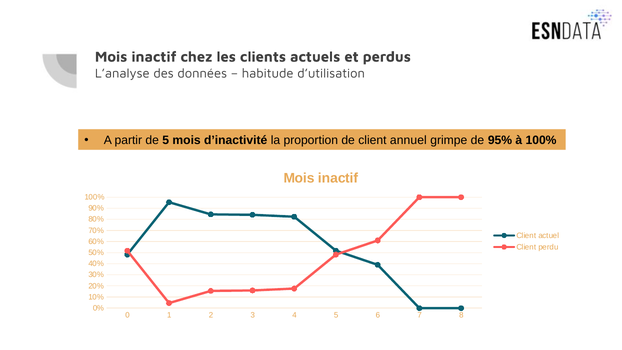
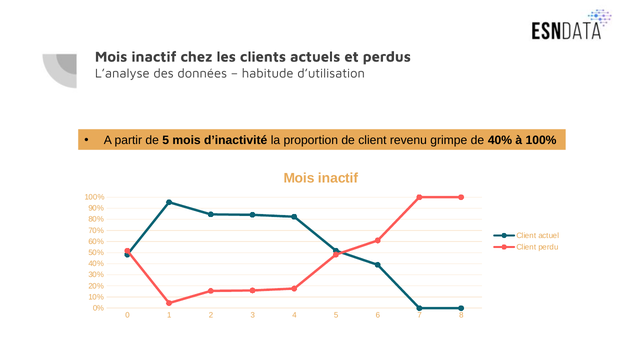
annuel: annuel -> revenu (408, 140)
de 95%: 95% -> 40% (500, 140)
